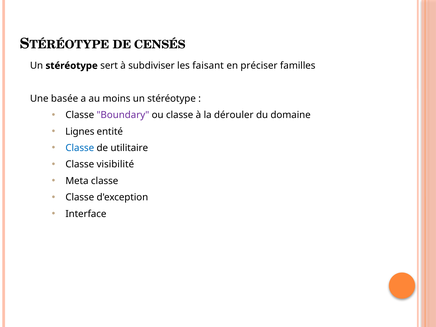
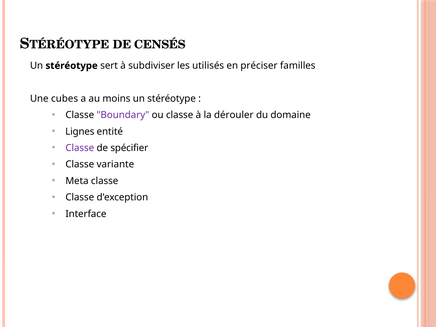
faisant: faisant -> utilisés (208, 66)
basée: basée -> cubes (65, 99)
Classe colour: blue -> purple (80, 148)
utilitaire: utilitaire -> spécifier (129, 148)
visibilité: visibilité -> variante (115, 164)
